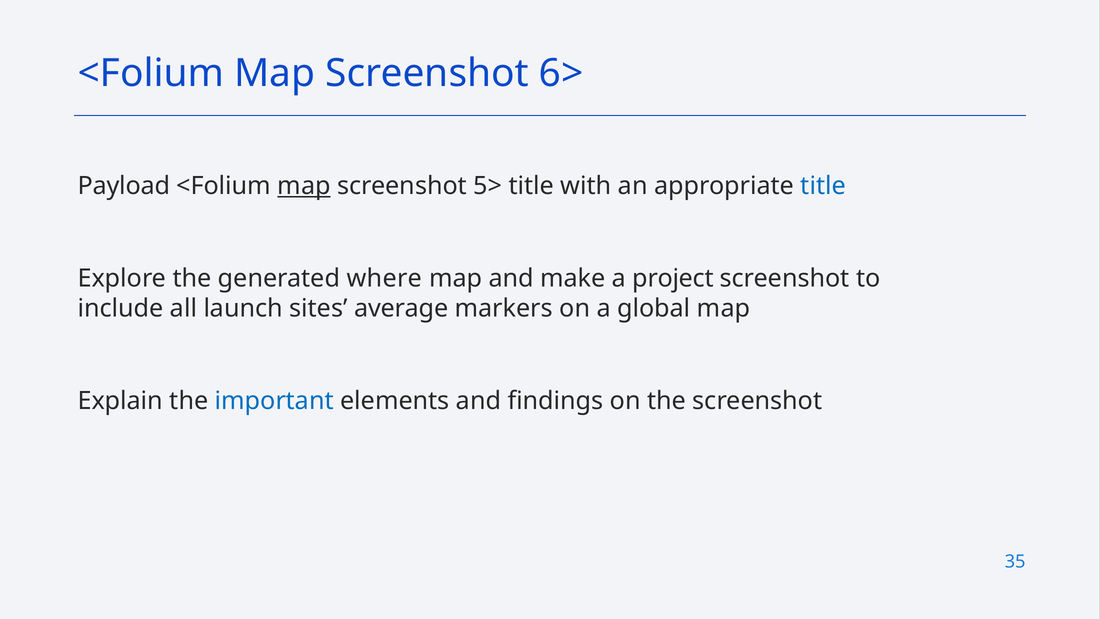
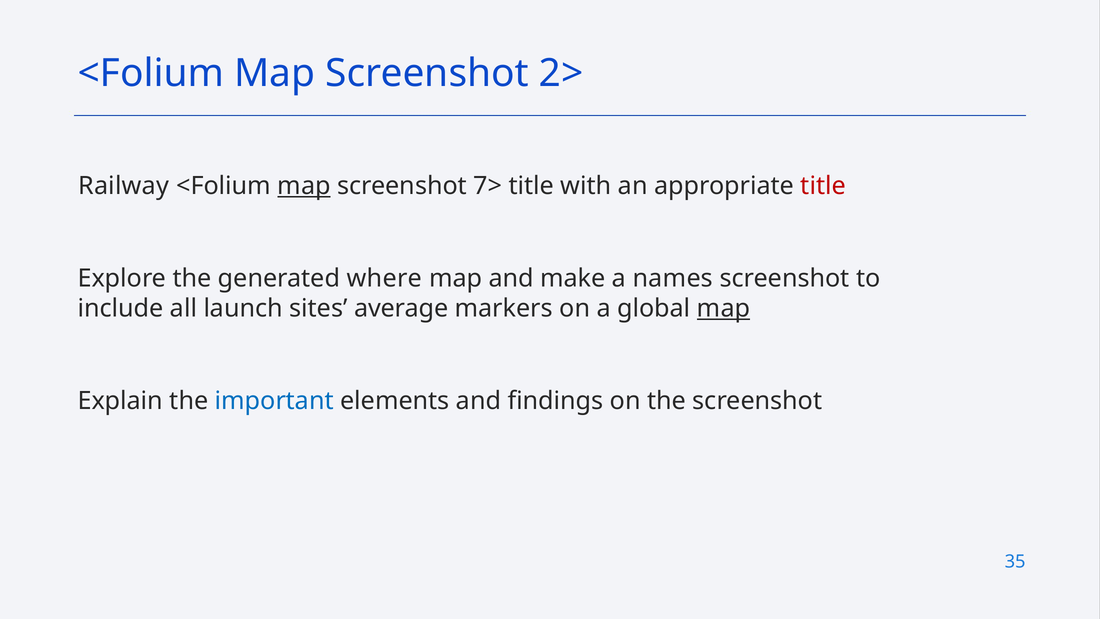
6>: 6> -> 2> (561, 73)
Payload: Payload -> Railway (124, 186)
5>: 5> -> 7> (488, 186)
title colour: blue -> red (823, 186)
project: project -> names (673, 278)
map underline: none -> present (724, 308)
